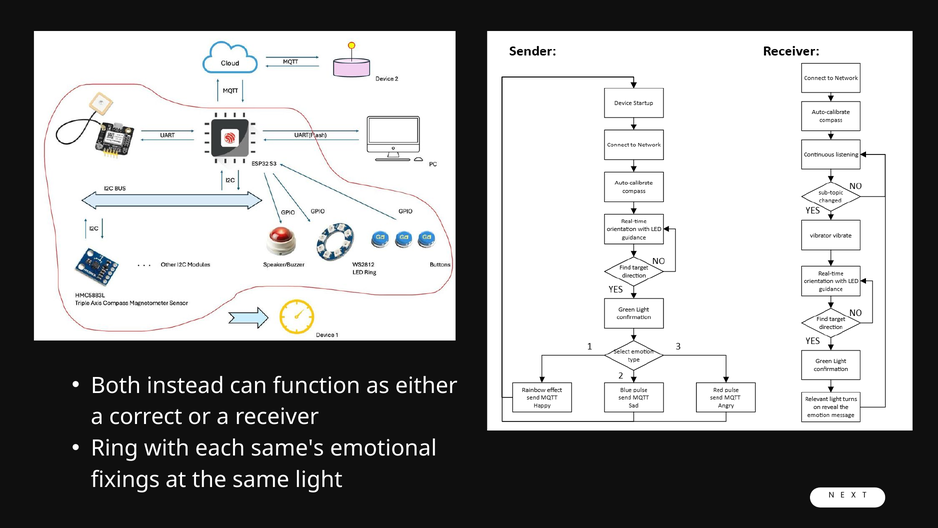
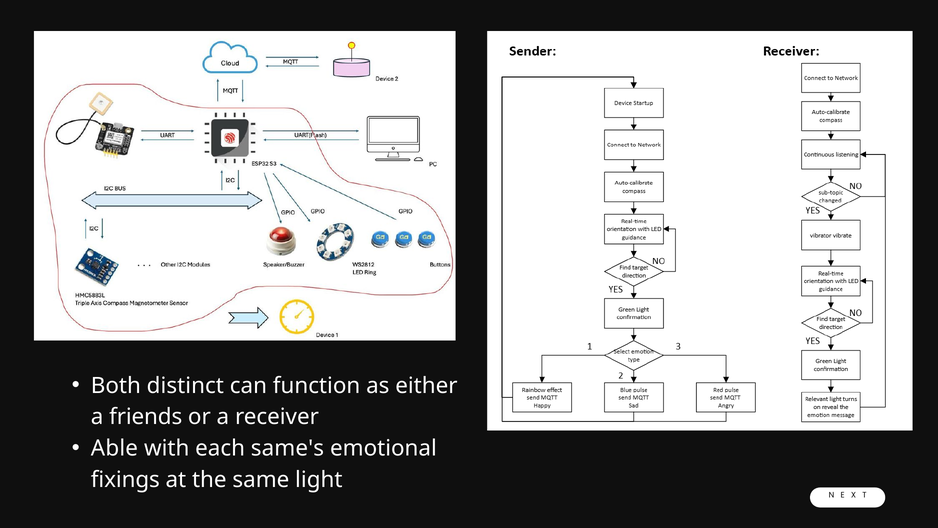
instead: instead -> distinct (185, 385)
correct: correct -> friends (146, 417)
Ring: Ring -> Able (114, 448)
